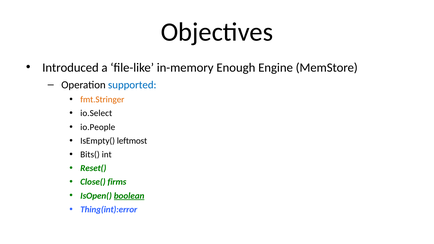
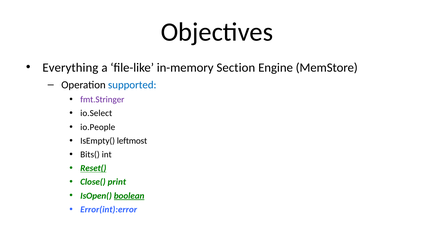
Introduced: Introduced -> Everything (70, 68)
Enough: Enough -> Section (236, 68)
fmt.Stringer colour: orange -> purple (102, 100)
Reset( underline: none -> present (93, 168)
firms: firms -> print (117, 182)
Thing(int):error: Thing(int):error -> Error(int):error (109, 210)
